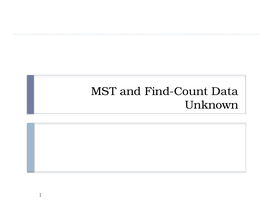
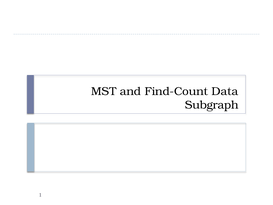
Unknown: Unknown -> Subgraph (212, 105)
